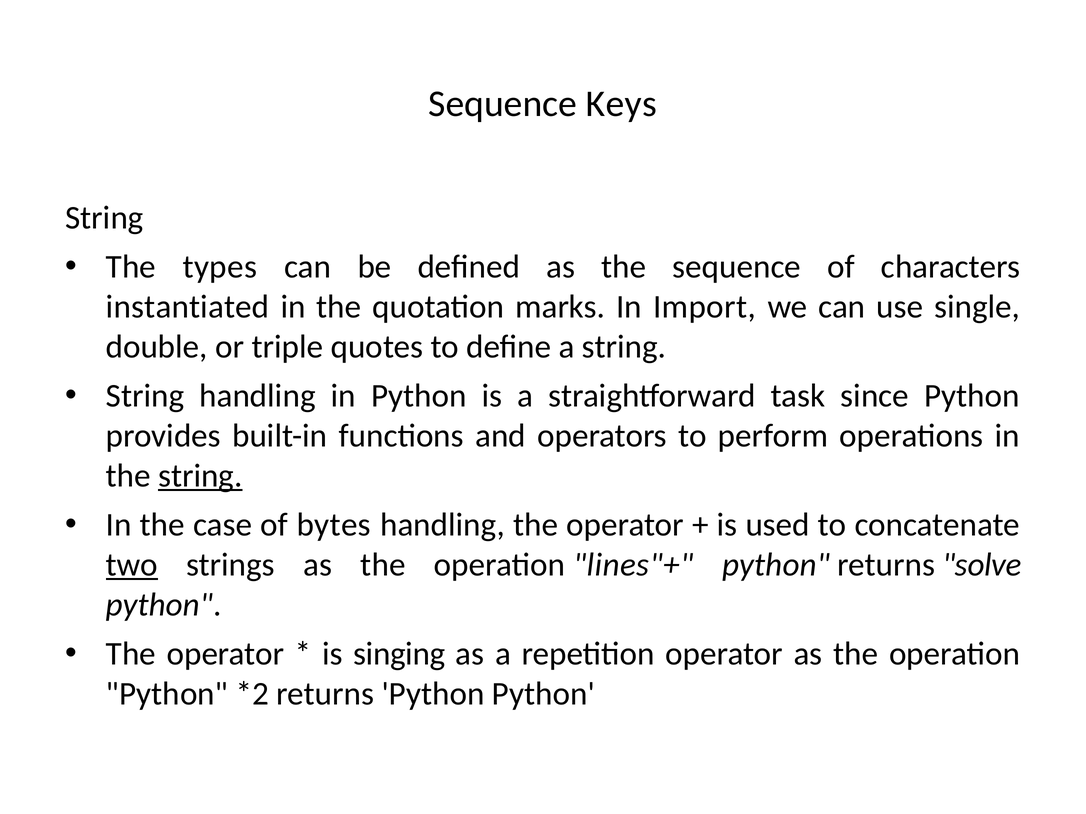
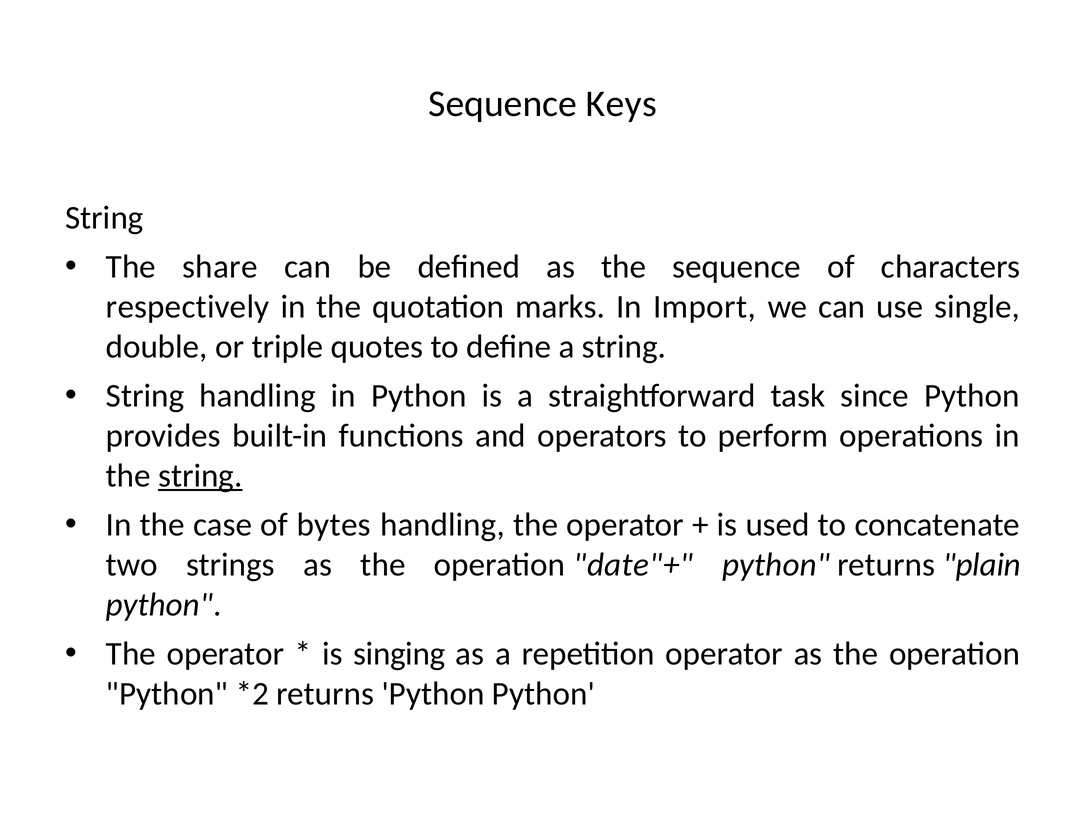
types: types -> share (220, 267)
instantiated: instantiated -> respectively (188, 307)
two underline: present -> none (132, 565)
lines"+: lines"+ -> date"+ (633, 565)
solve: solve -> plain (982, 565)
